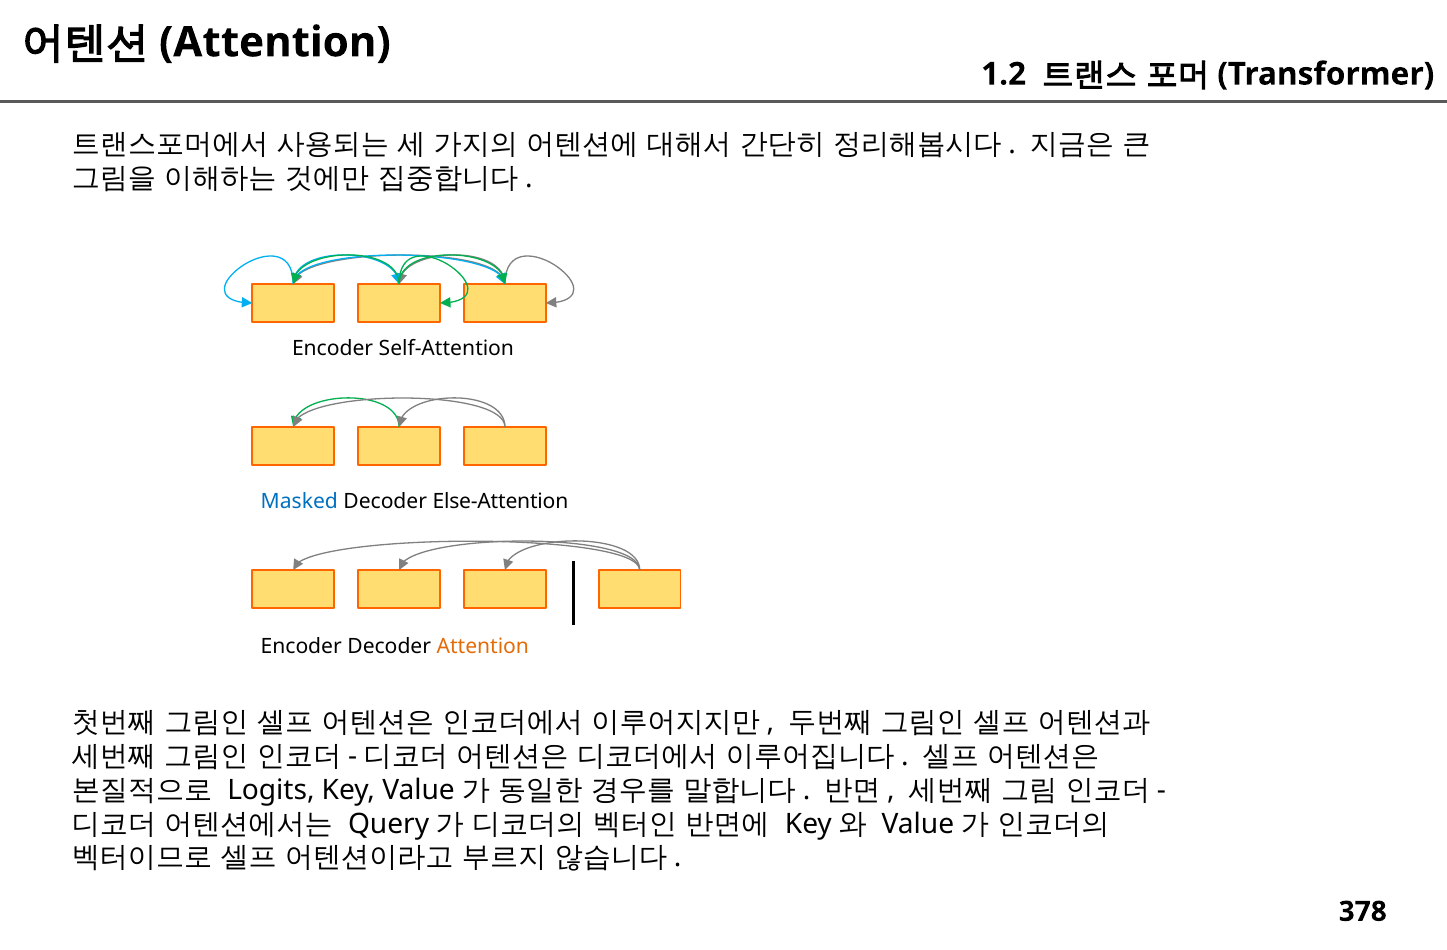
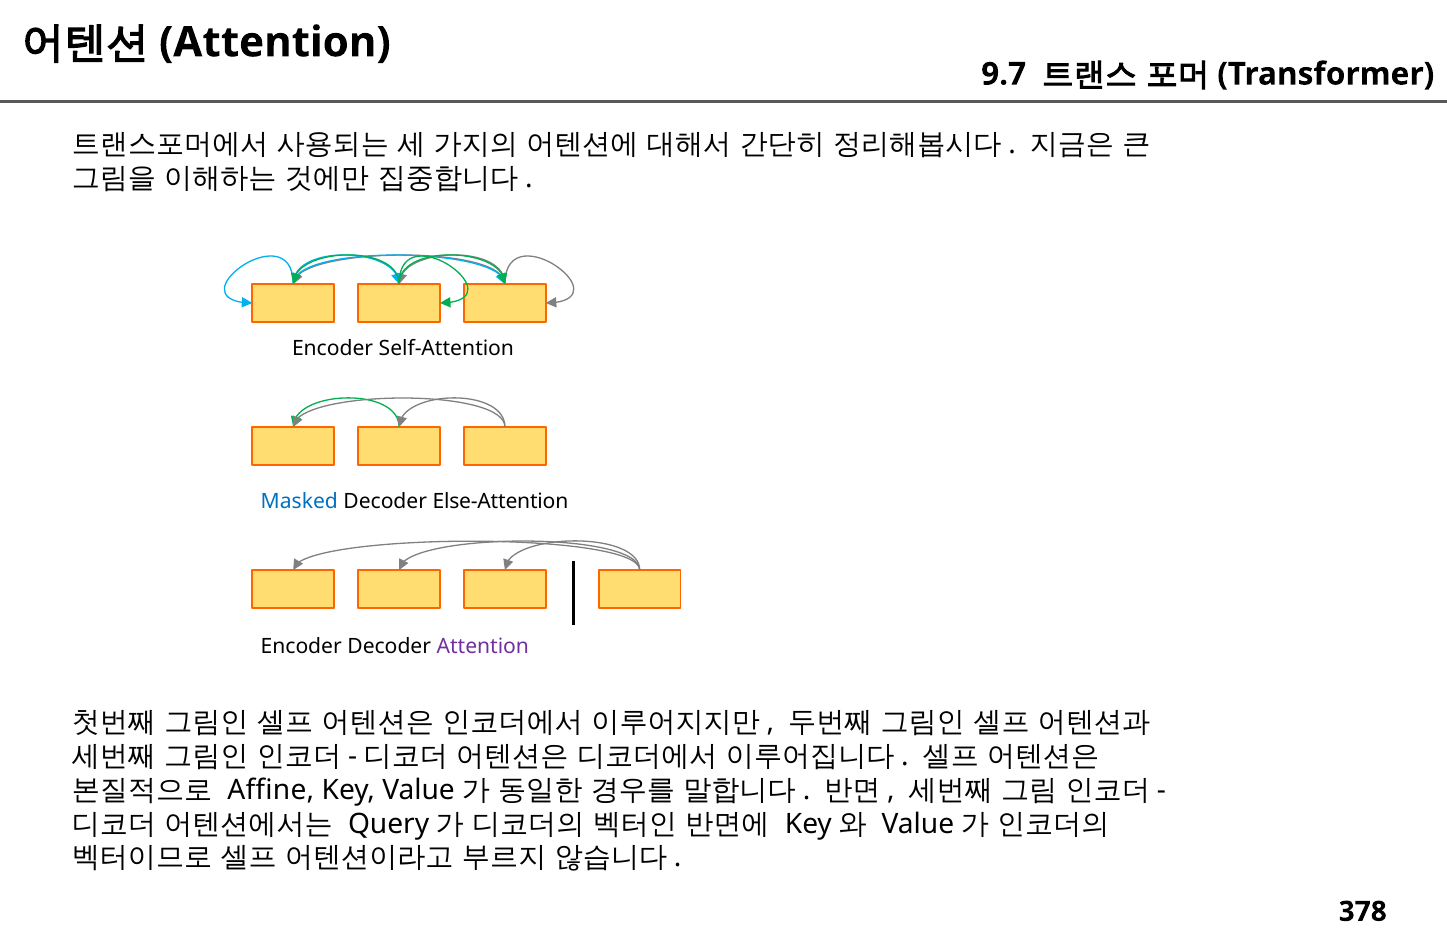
1.2: 1.2 -> 9.7 (1004, 74)
Attention colour: orange -> purple (483, 647)
Logits: Logits -> Affine (271, 790)
